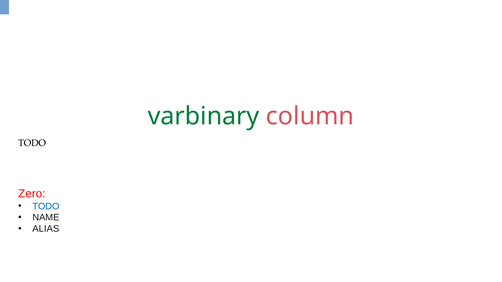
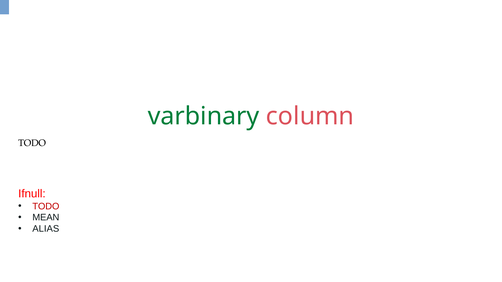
Zero: Zero -> Ifnull (32, 194)
TODO colour: blue -> red (46, 207)
NAME: NAME -> MEAN (46, 218)
